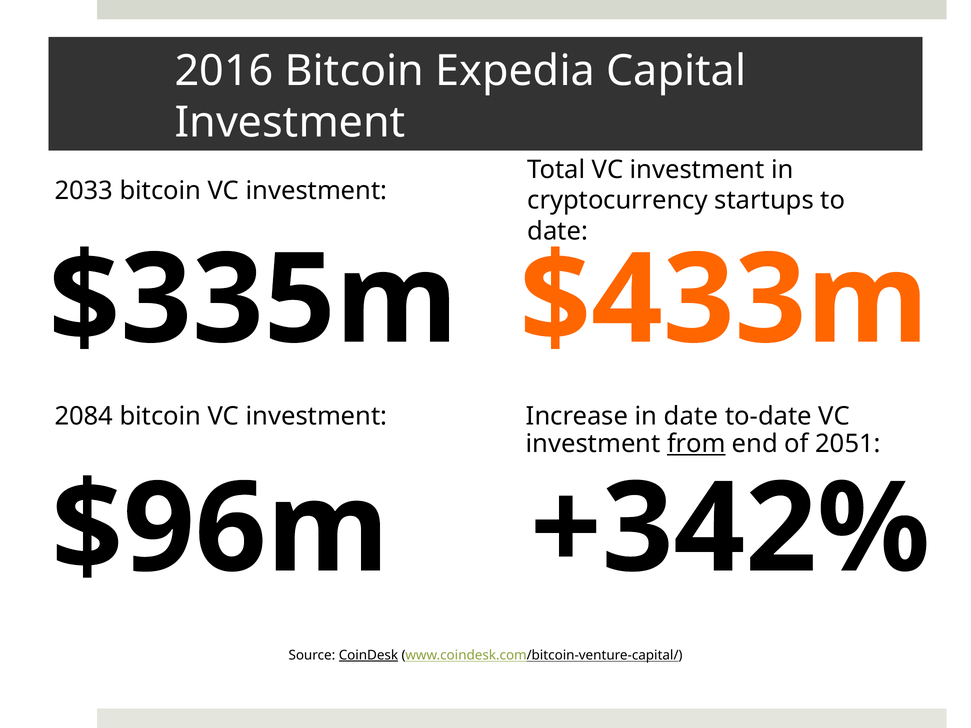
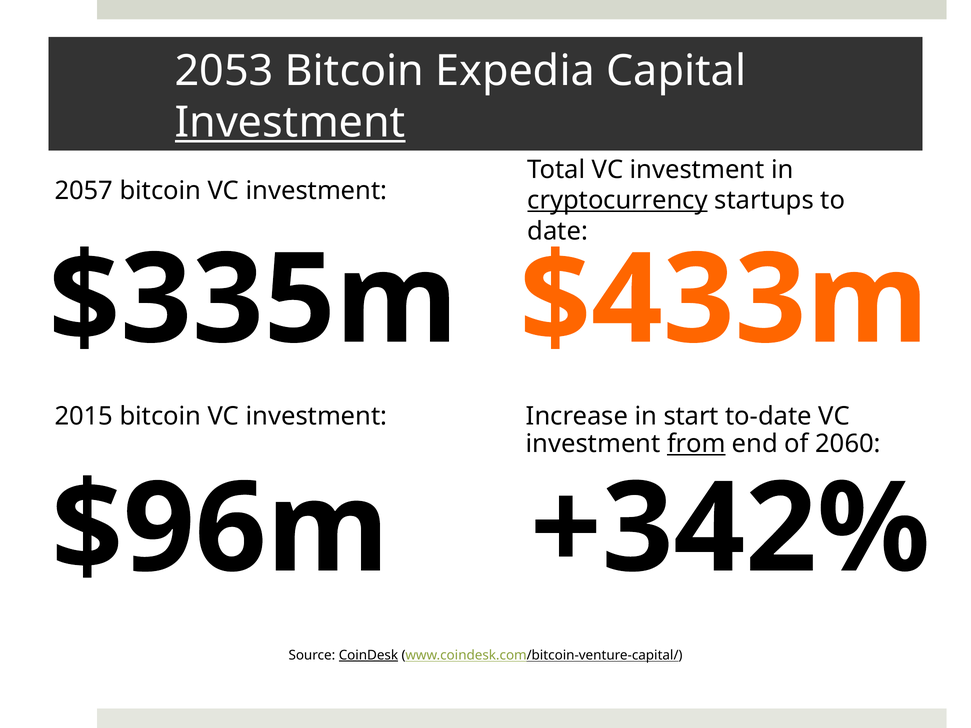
2016: 2016 -> 2053 (224, 71)
Investment underline: none -> present (290, 123)
2033: 2033 -> 2057 (84, 191)
cryptocurrency underline: none -> present (618, 201)
2084: 2084 -> 2015 (84, 416)
in date: date -> start (691, 416)
2051: 2051 -> 2060 (848, 444)
